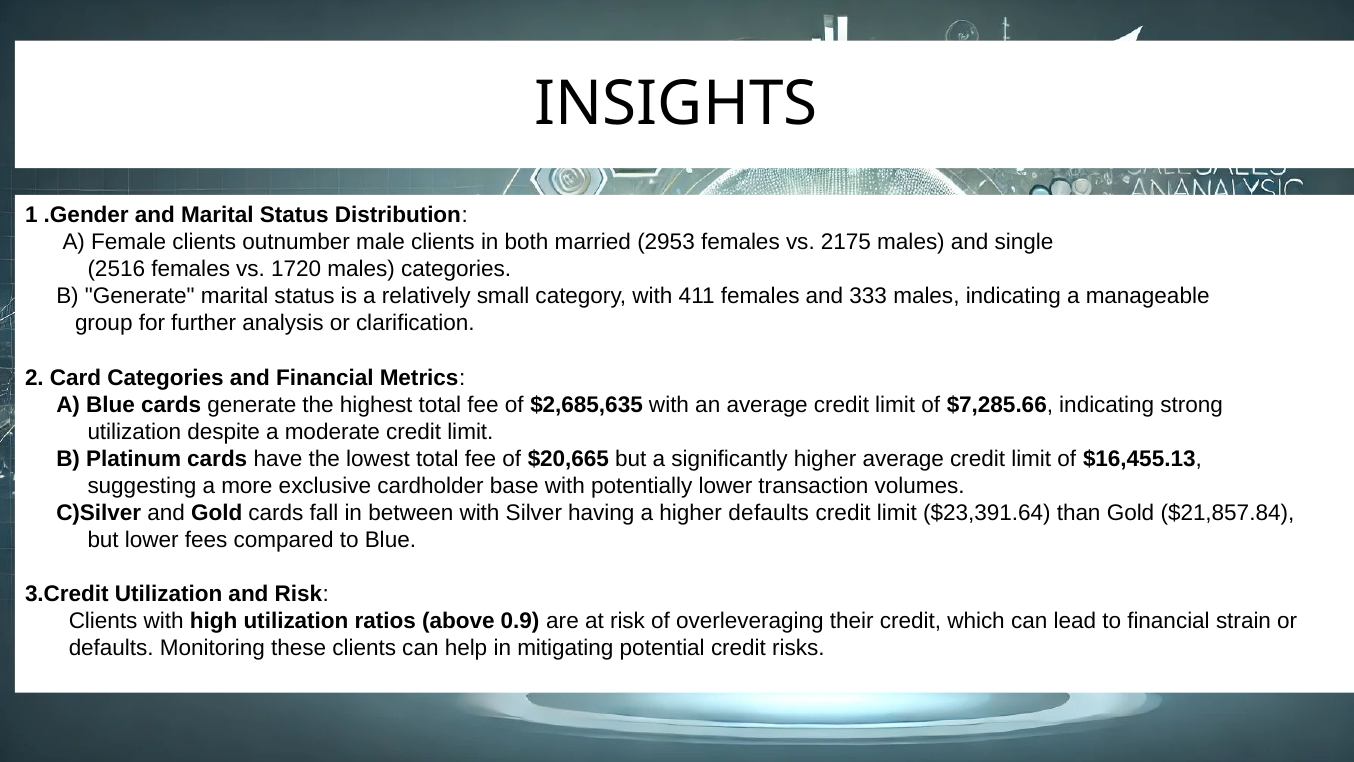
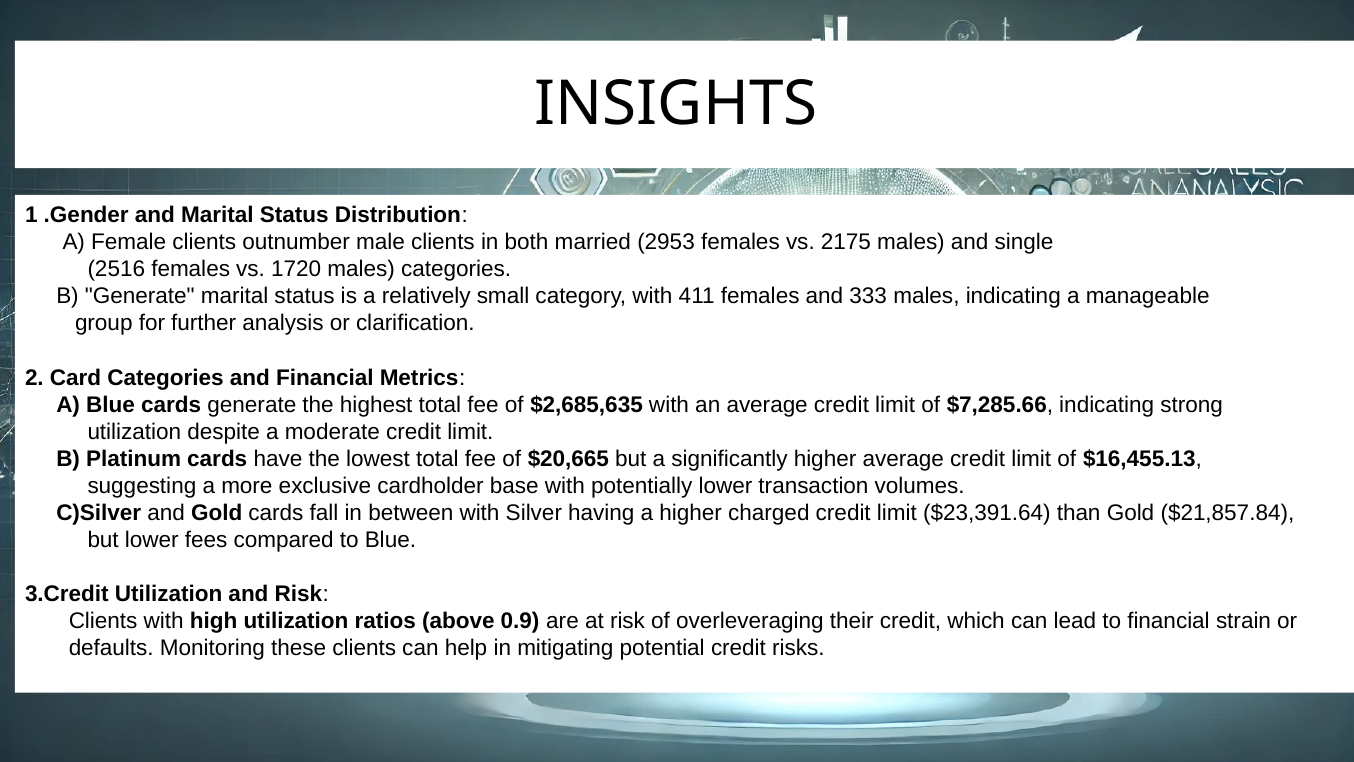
higher defaults: defaults -> charged (769, 513)
